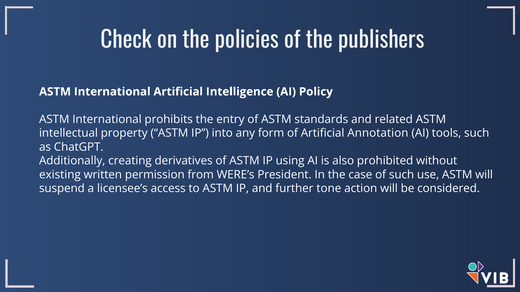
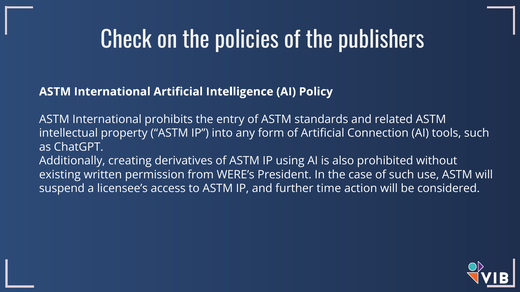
Annotation: Annotation -> Connection (378, 133)
tone: tone -> time (329, 189)
